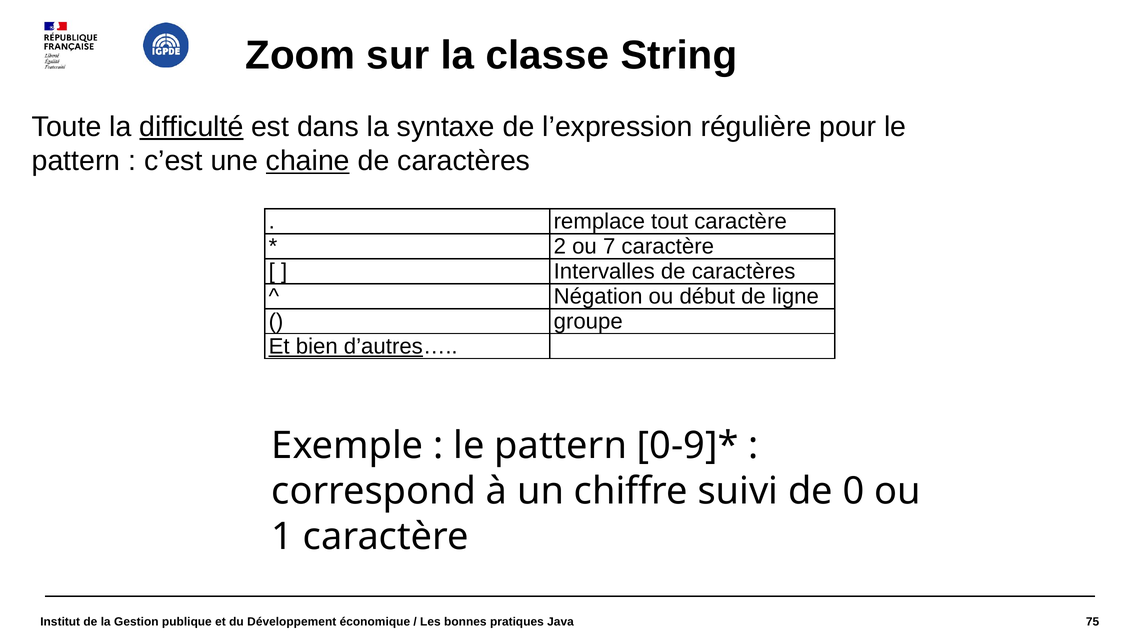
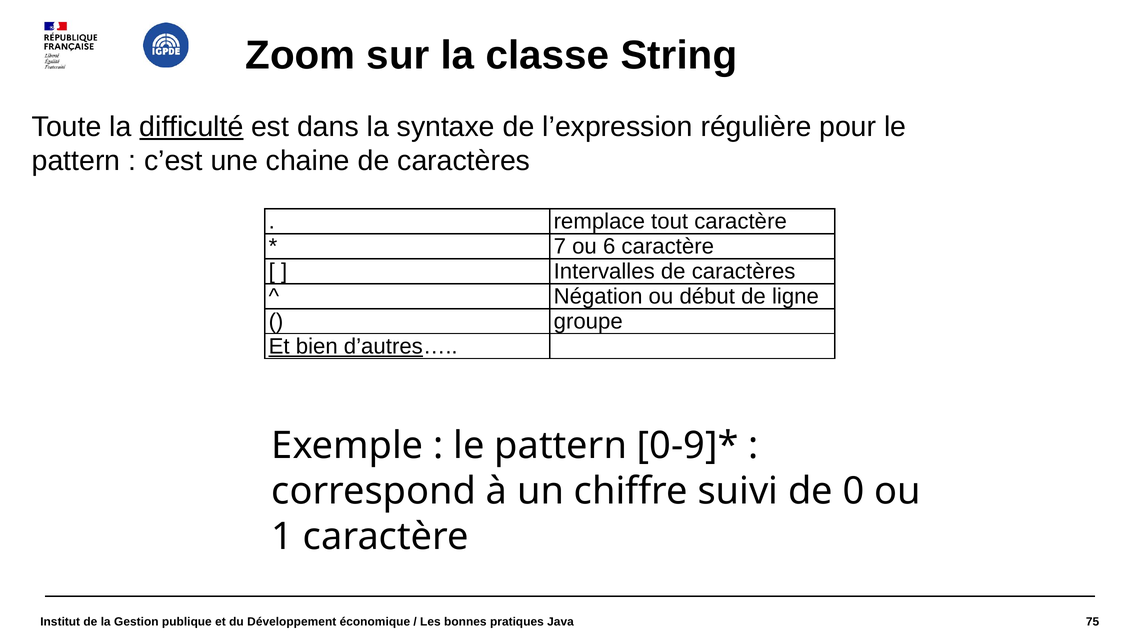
chaine underline: present -> none (308, 161)
2: 2 -> 7 (560, 247)
7: 7 -> 6 (609, 247)
